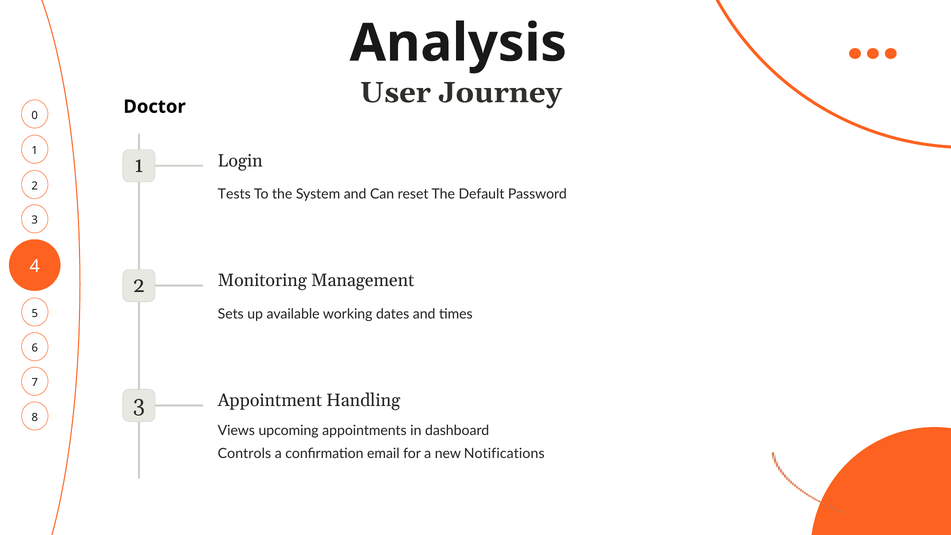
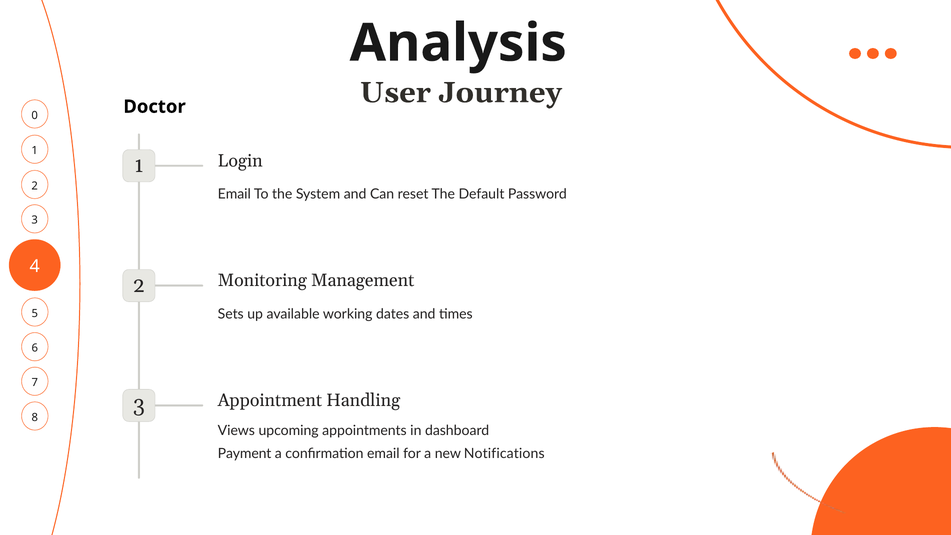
Tests: Tests -> Email (234, 194)
Controls: Controls -> Payment (245, 453)
